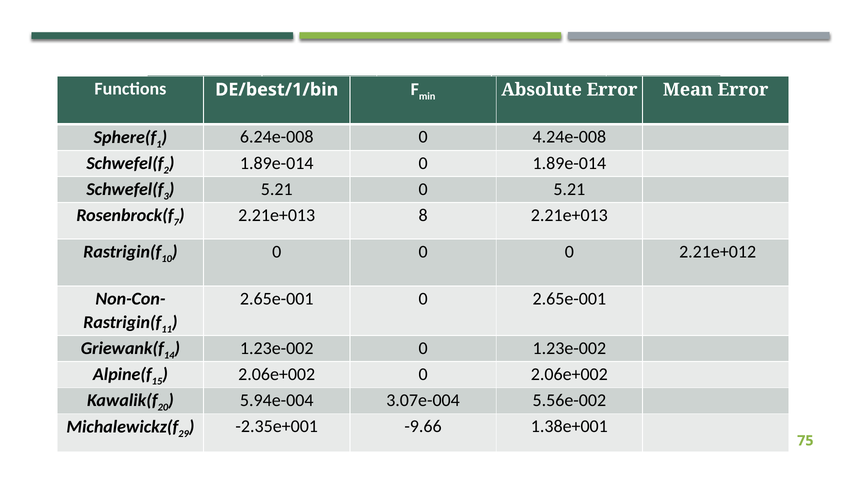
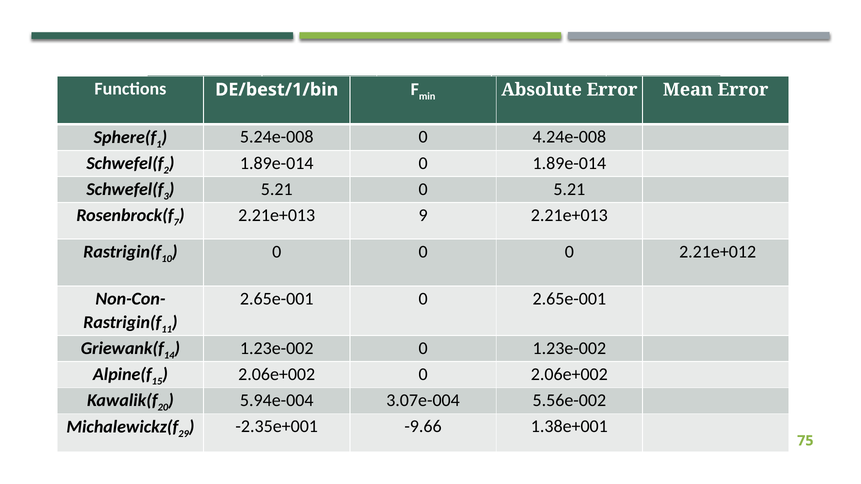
6.24e-008: 6.24e-008 -> 5.24e-008 (277, 137)
8: 8 -> 9 (423, 215)
